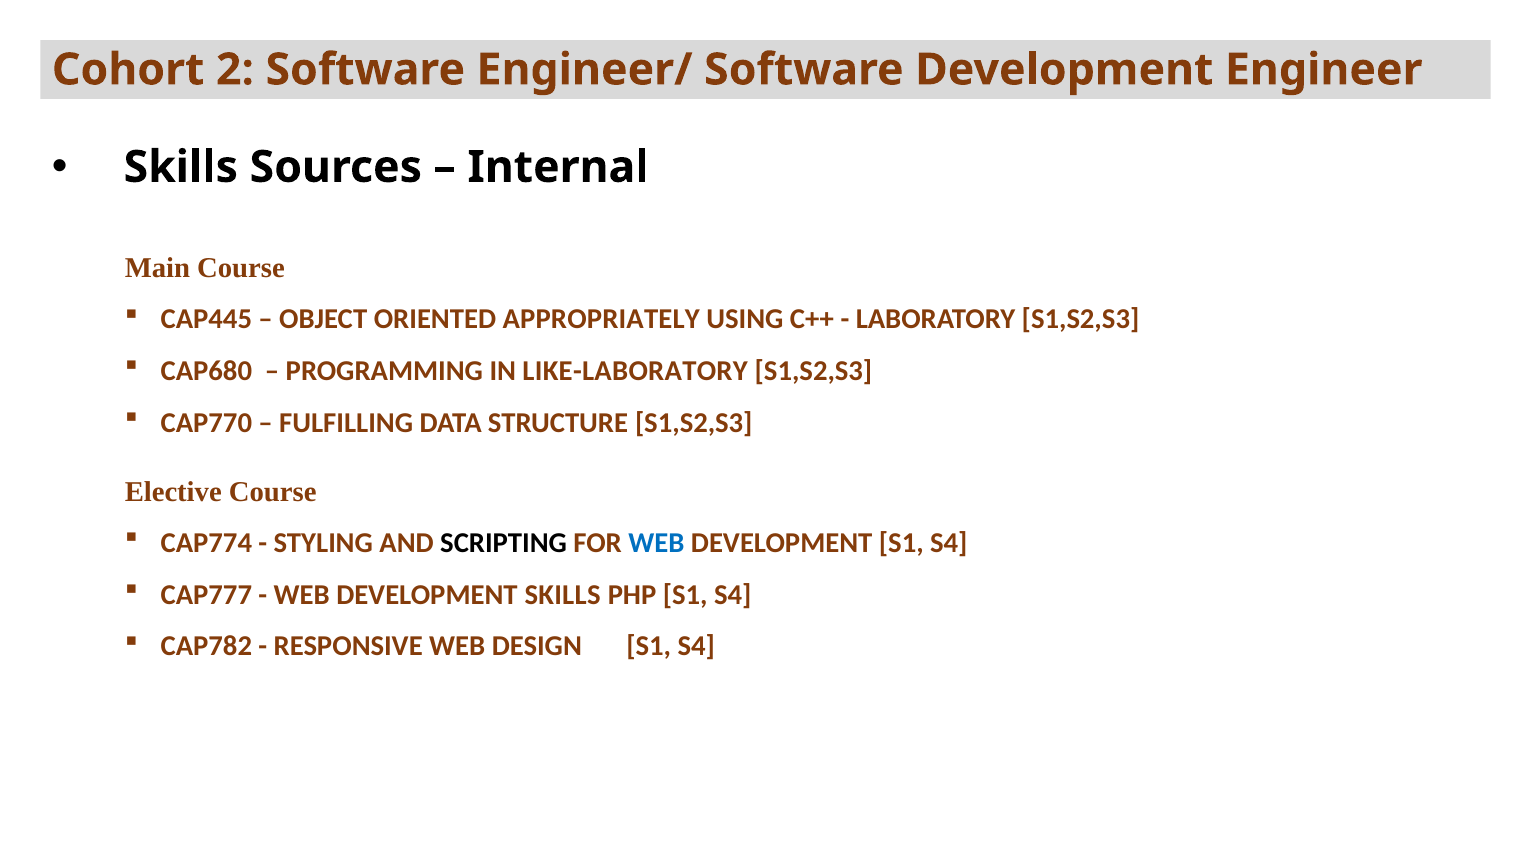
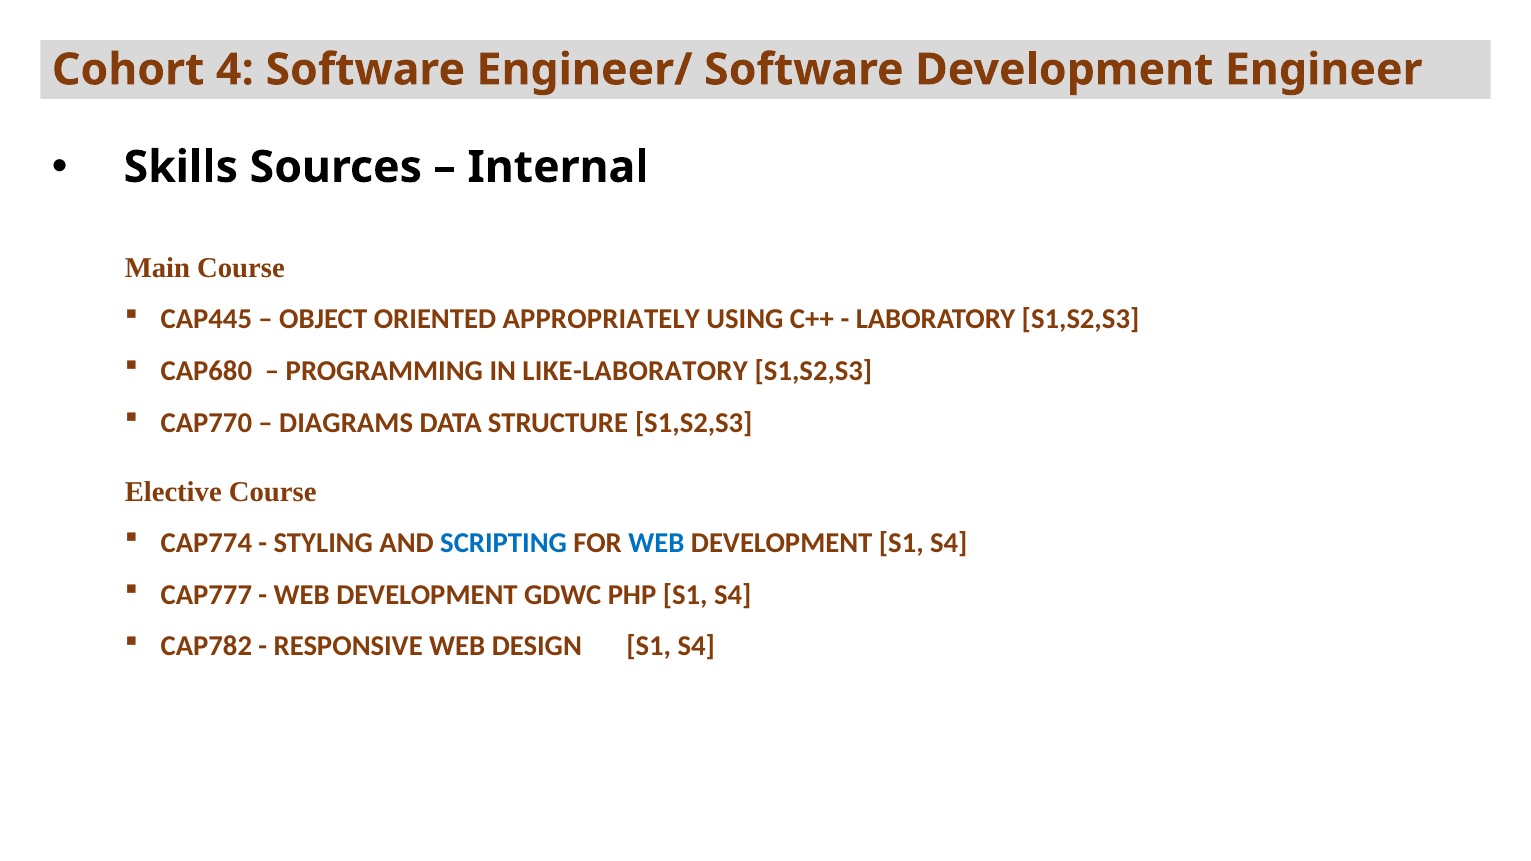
2: 2 -> 4 (235, 70)
FULFILLING: FULFILLING -> DIAGRAMS (346, 423)
SCRIPTING colour: black -> blue (504, 543)
DEVELOPMENT SKILLS: SKILLS -> GDWC (563, 595)
